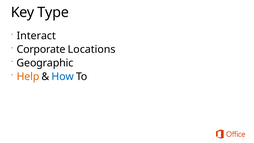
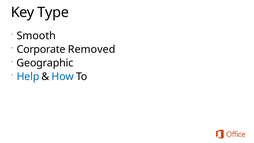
Interact: Interact -> Smooth (36, 36)
Locations: Locations -> Removed (92, 49)
Help colour: orange -> blue (28, 76)
